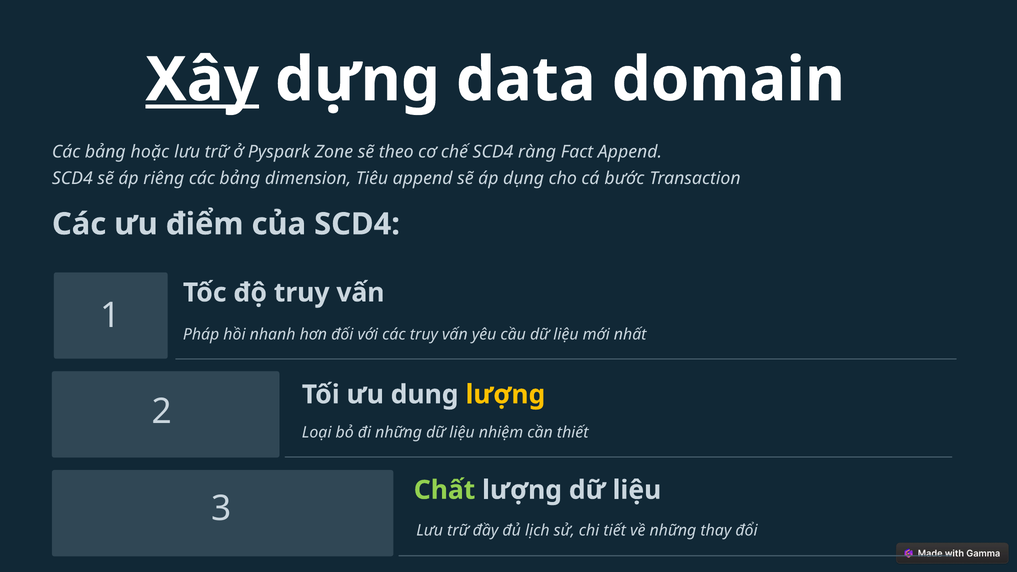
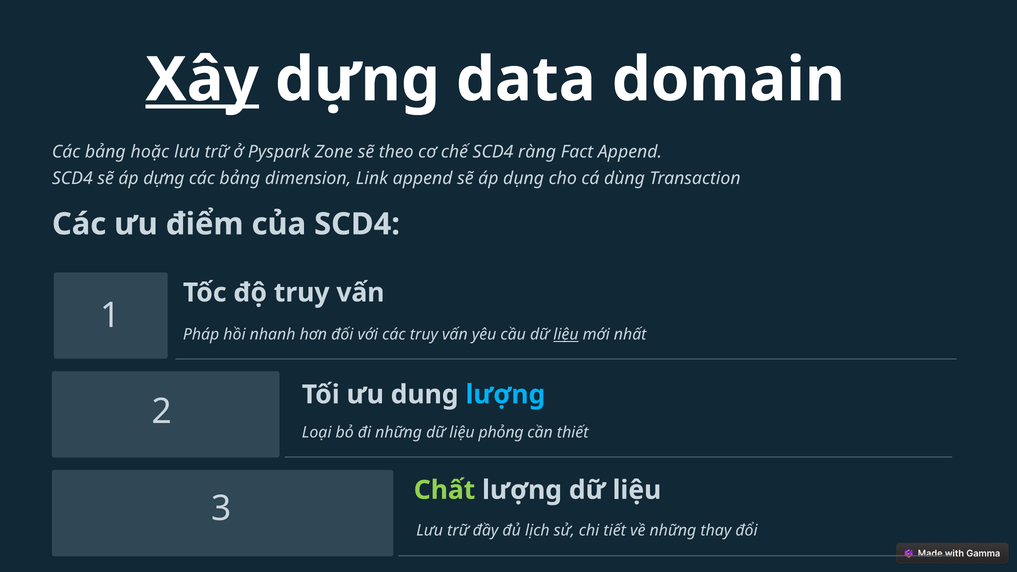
áp riêng: riêng -> dựng (164, 178)
Tiêu: Tiêu -> Link (372, 178)
bước: bước -> dùng (624, 178)
liệu underline: none -> present (566, 335)
lượng colour: yellow -> light blue (505, 395)
nhiệm: nhiệm -> phỏng (501, 432)
